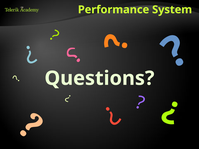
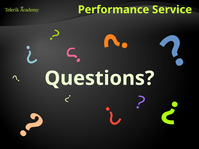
System: System -> Service (172, 10)
